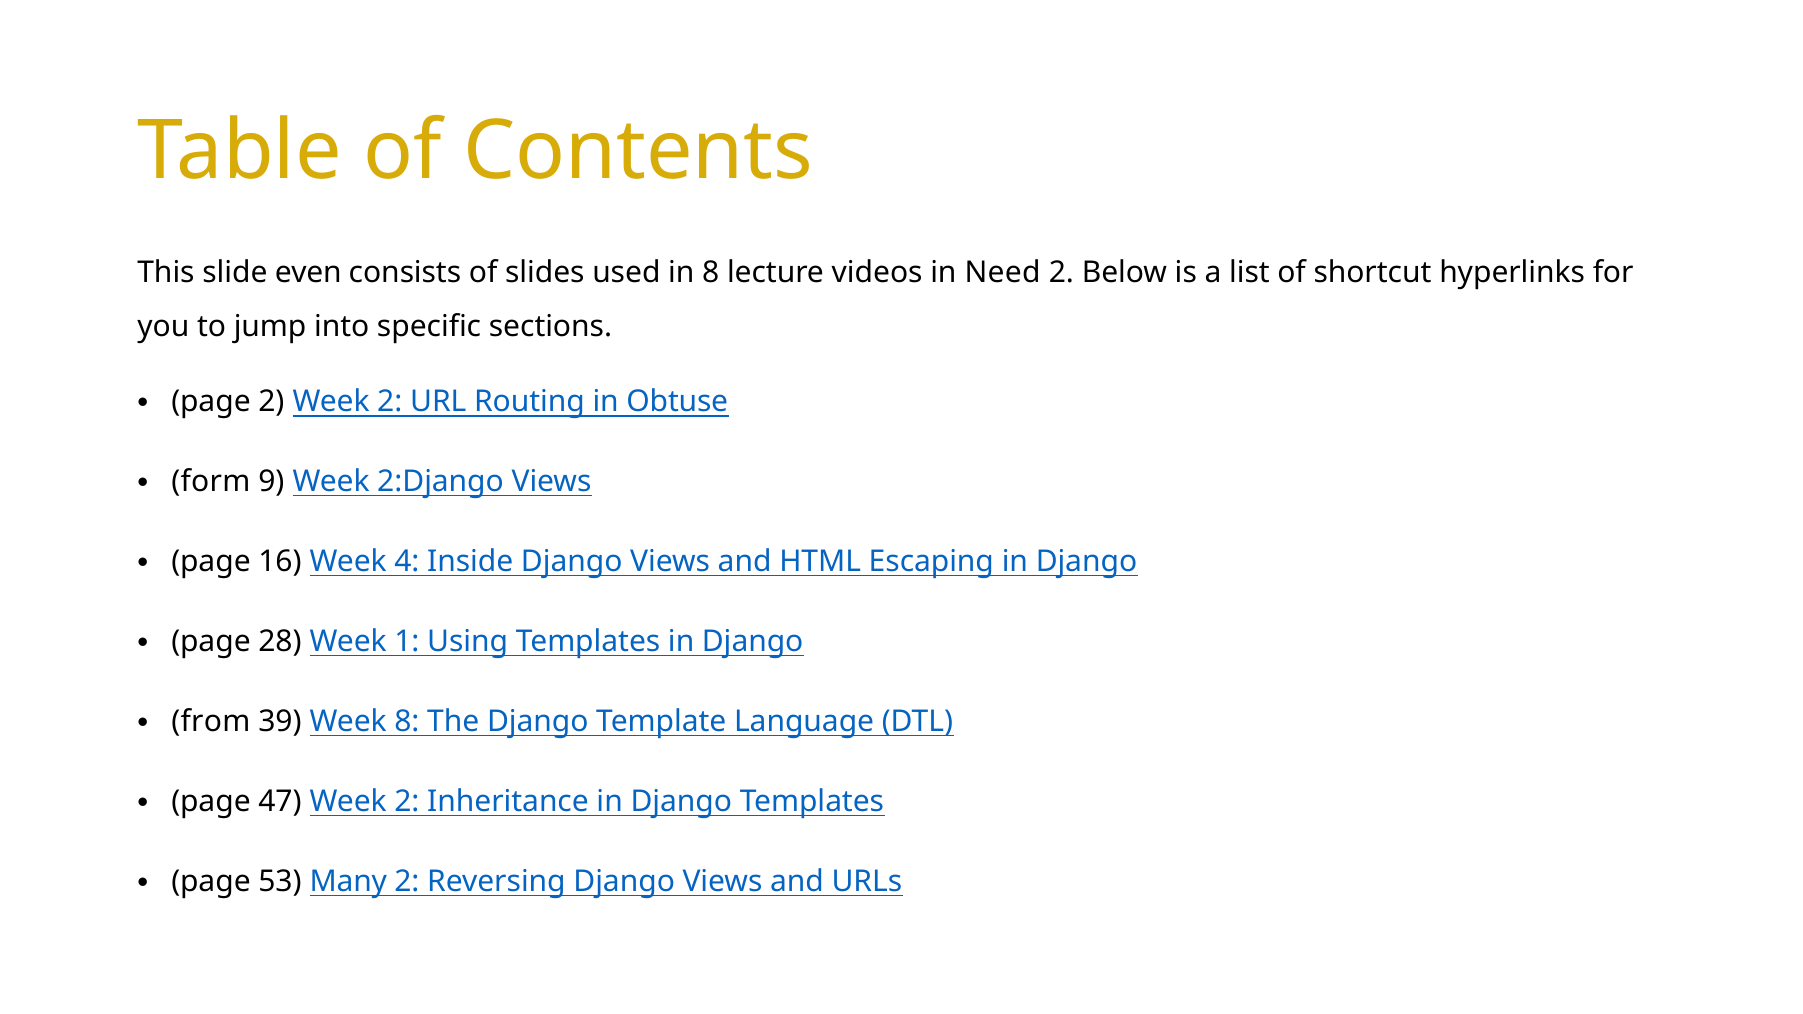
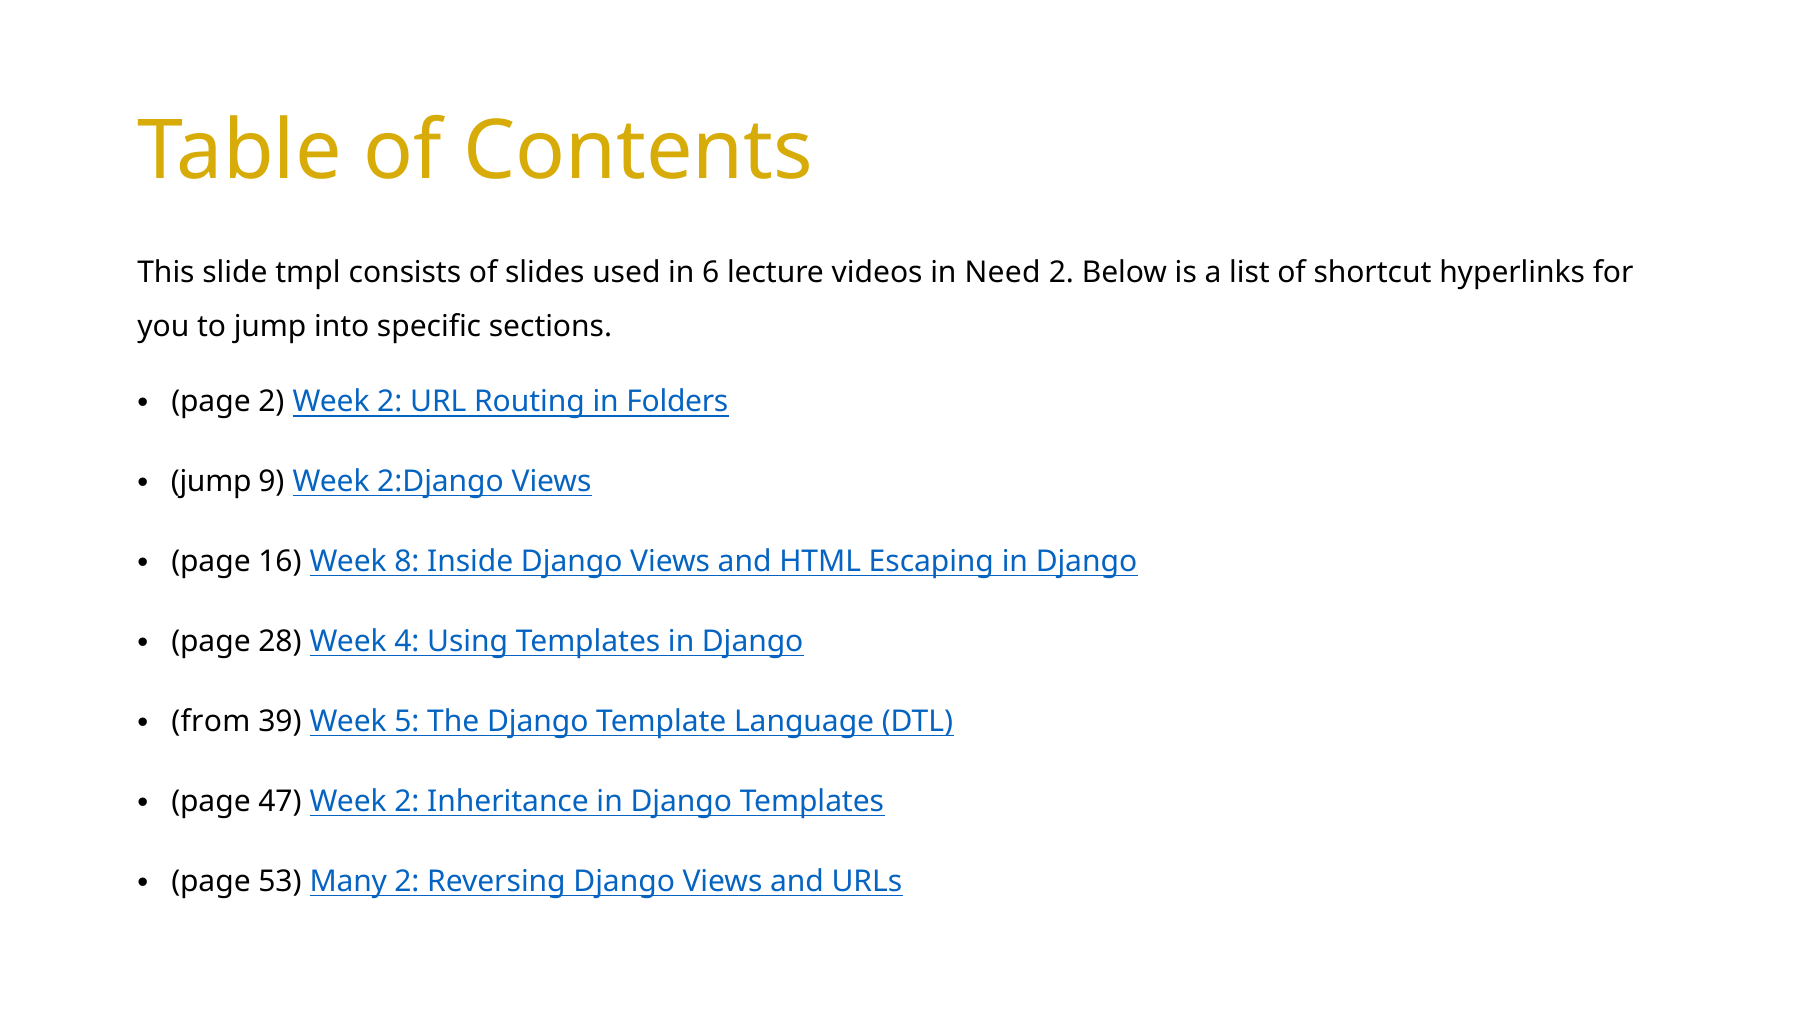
even: even -> tmpl (308, 273)
in 8: 8 -> 6 (711, 273)
Obtuse: Obtuse -> Folders (677, 402)
form: form -> jump (211, 482)
4: 4 -> 8 (407, 562)
1: 1 -> 4 (407, 642)
Week 8: 8 -> 5 (407, 722)
